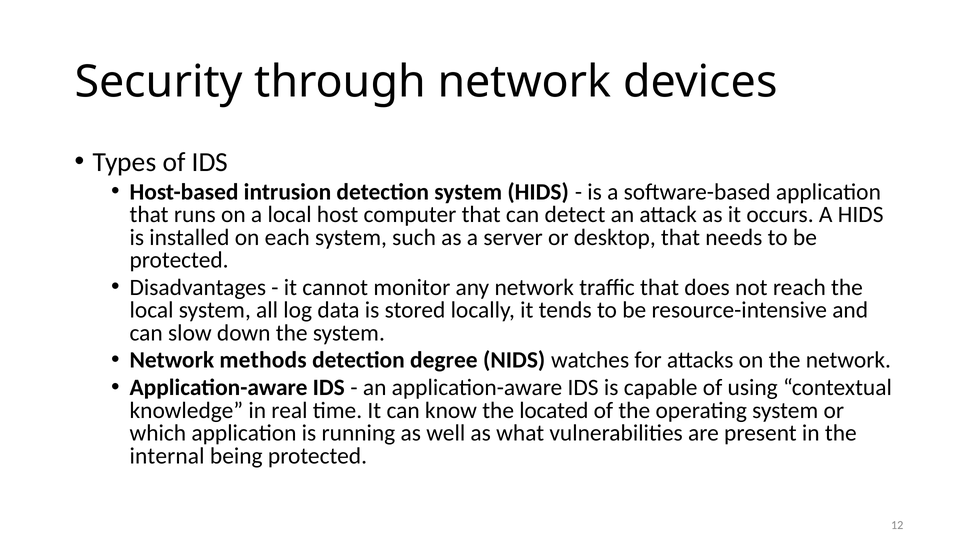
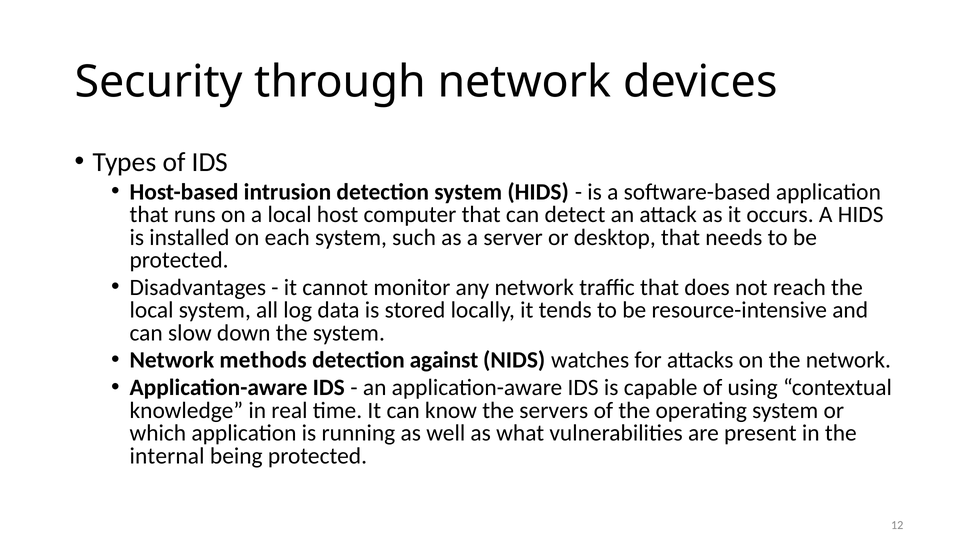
degree: degree -> against (444, 360)
located: located -> servers (554, 410)
